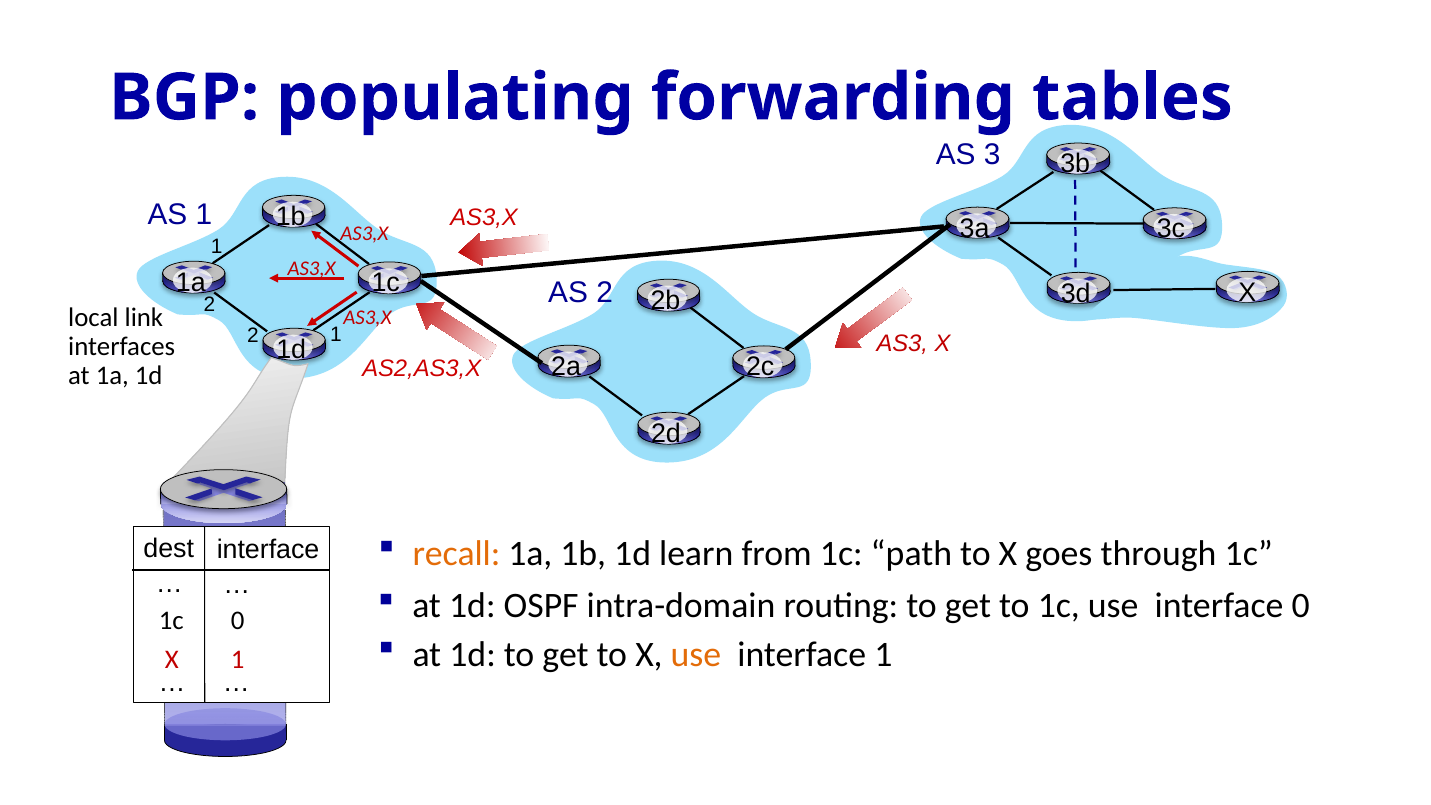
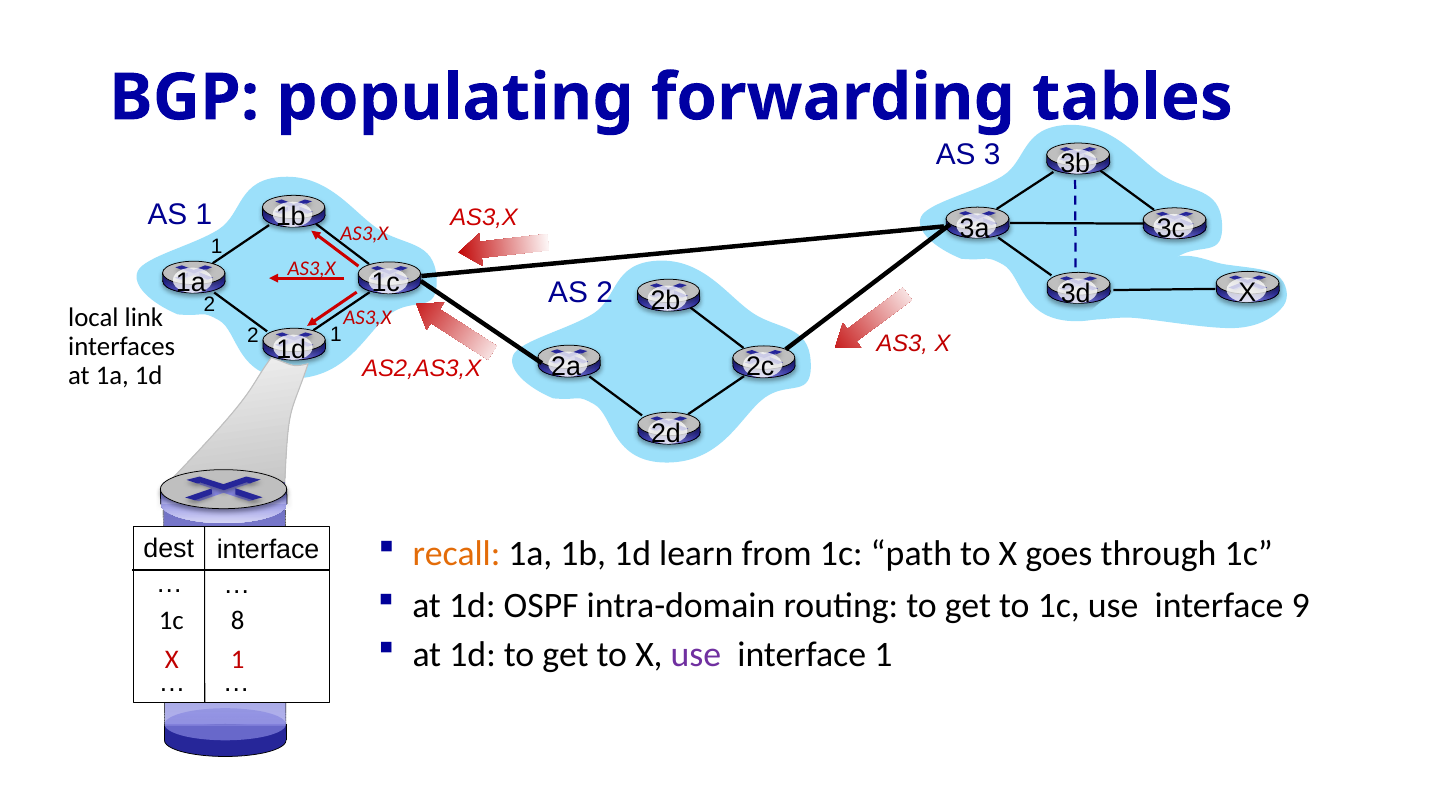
interface 0: 0 -> 9 (1301, 606)
1c 0: 0 -> 8 (238, 621)
use colour: orange -> purple (696, 654)
